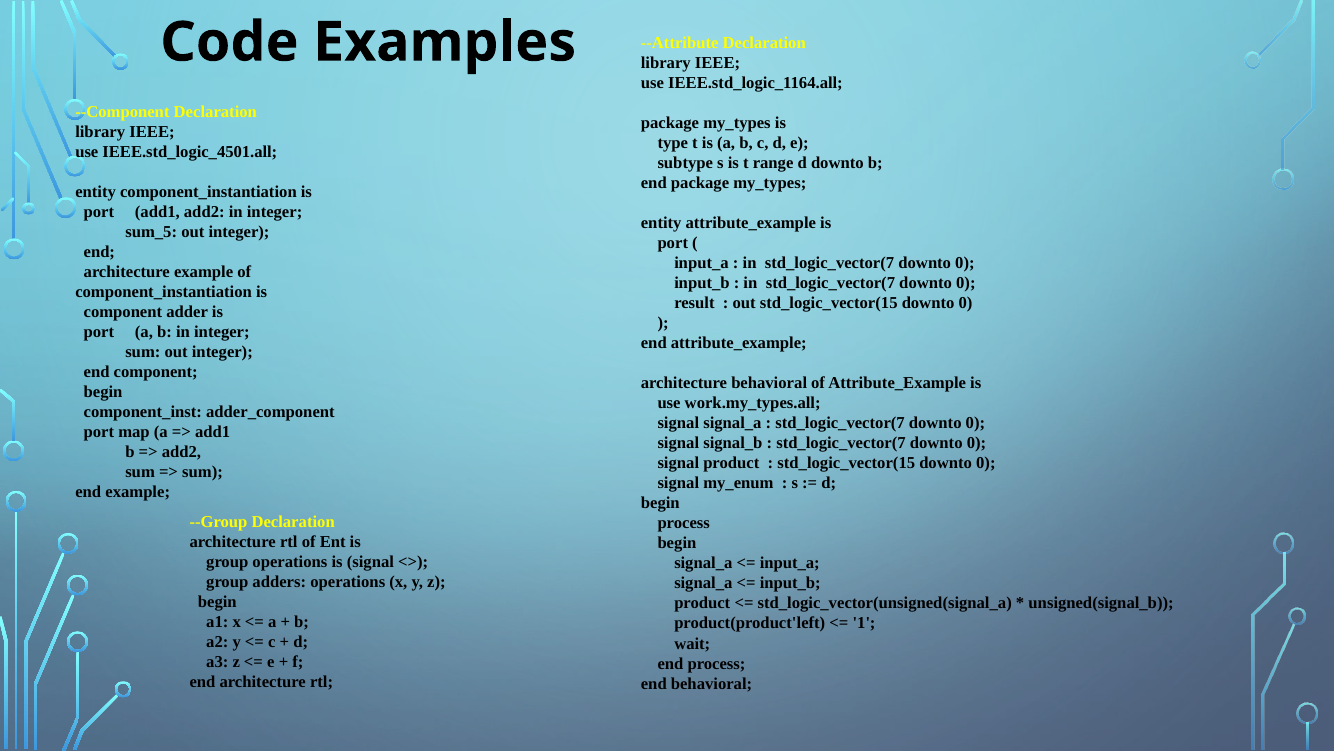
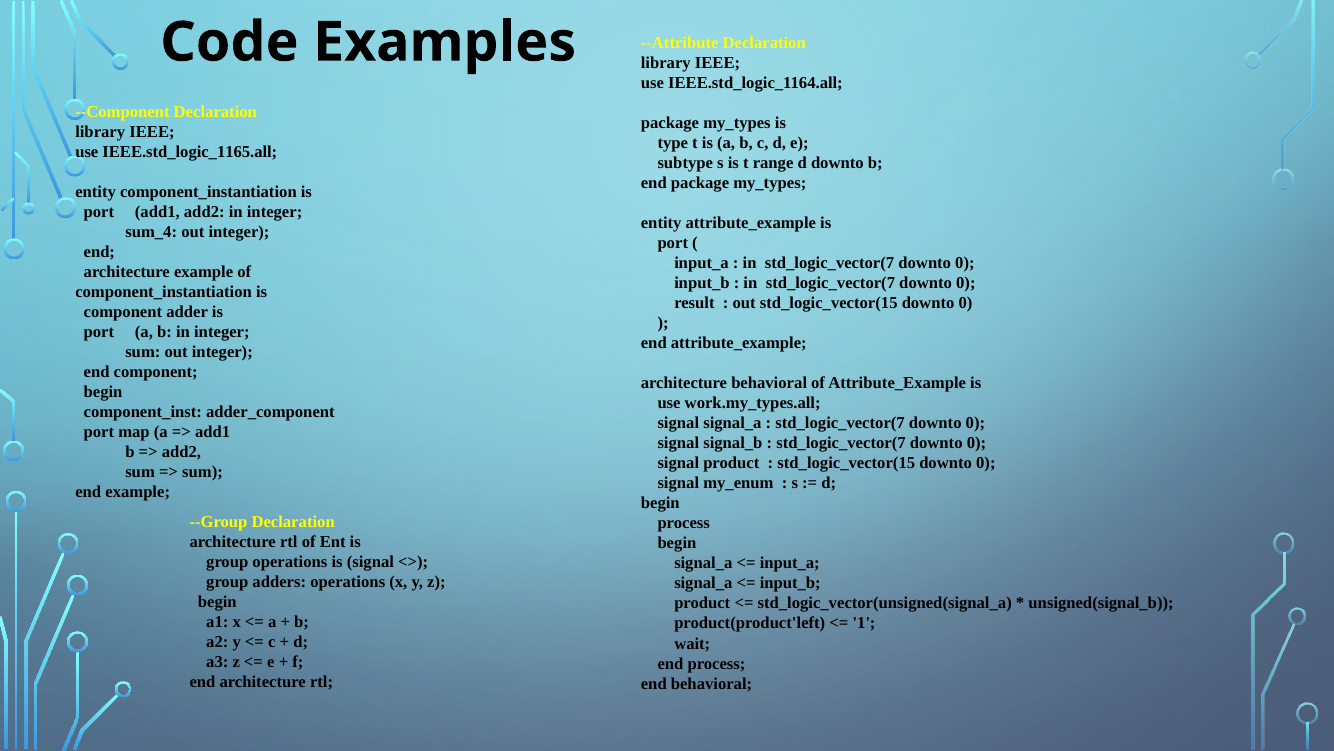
IEEE.std_logic_4501.all: IEEE.std_logic_4501.all -> IEEE.std_logic_1165.all (190, 152)
sum_5: sum_5 -> sum_4 (151, 232)
